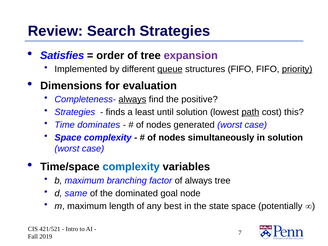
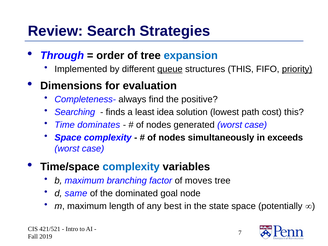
Satisfies: Satisfies -> Through (62, 55)
expansion colour: purple -> blue (191, 55)
structures FIFO: FIFO -> THIS (241, 69)
always underline: present -> none (132, 99)
Strategies: Strategies -> Searching (75, 112)
until: until -> idea (165, 112)
path underline: present -> none (250, 112)
in solution: solution -> exceeds (285, 138)
of always: always -> moves (199, 181)
